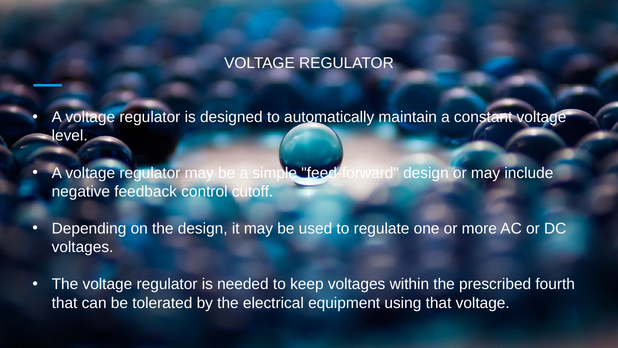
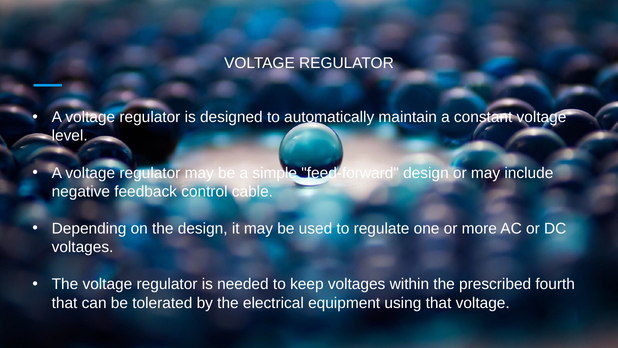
cutoff: cutoff -> cable (252, 191)
